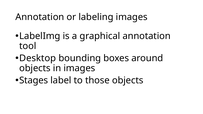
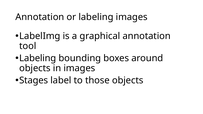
Desktop: Desktop -> Labeling (38, 58)
